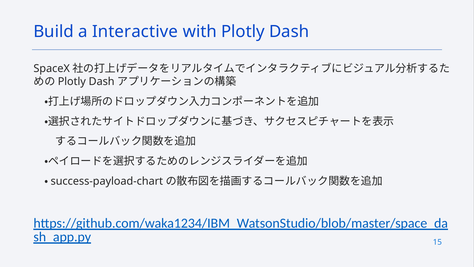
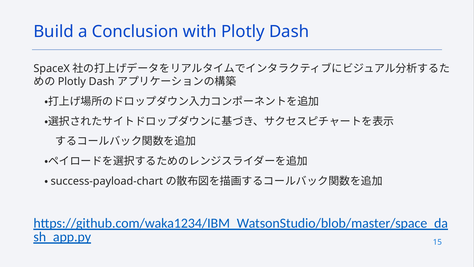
Interactive: Interactive -> Conclusion (135, 32)
